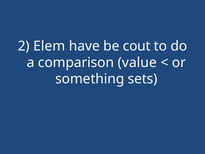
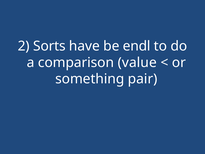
Elem: Elem -> Sorts (49, 46)
cout: cout -> endl (137, 46)
sets: sets -> pair (143, 79)
